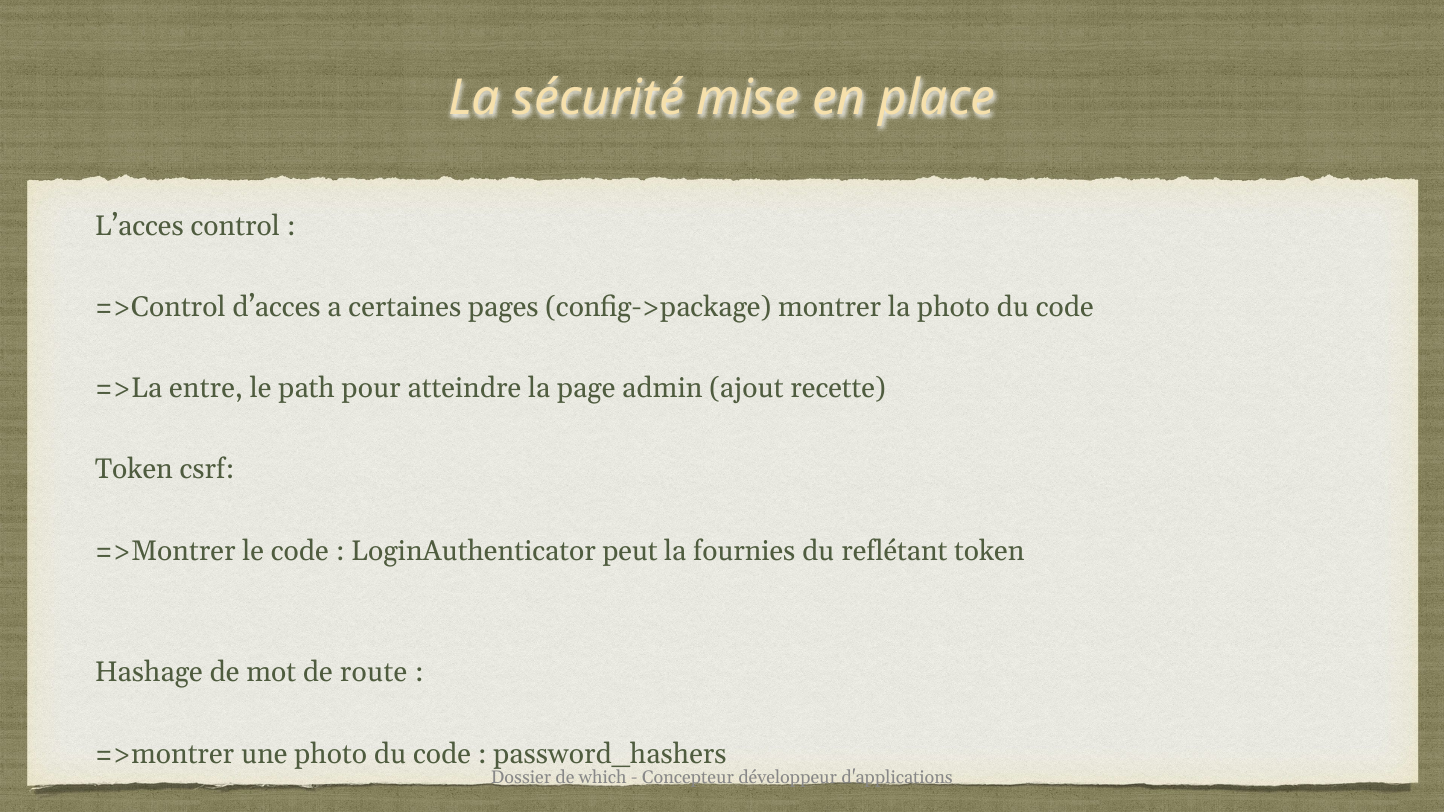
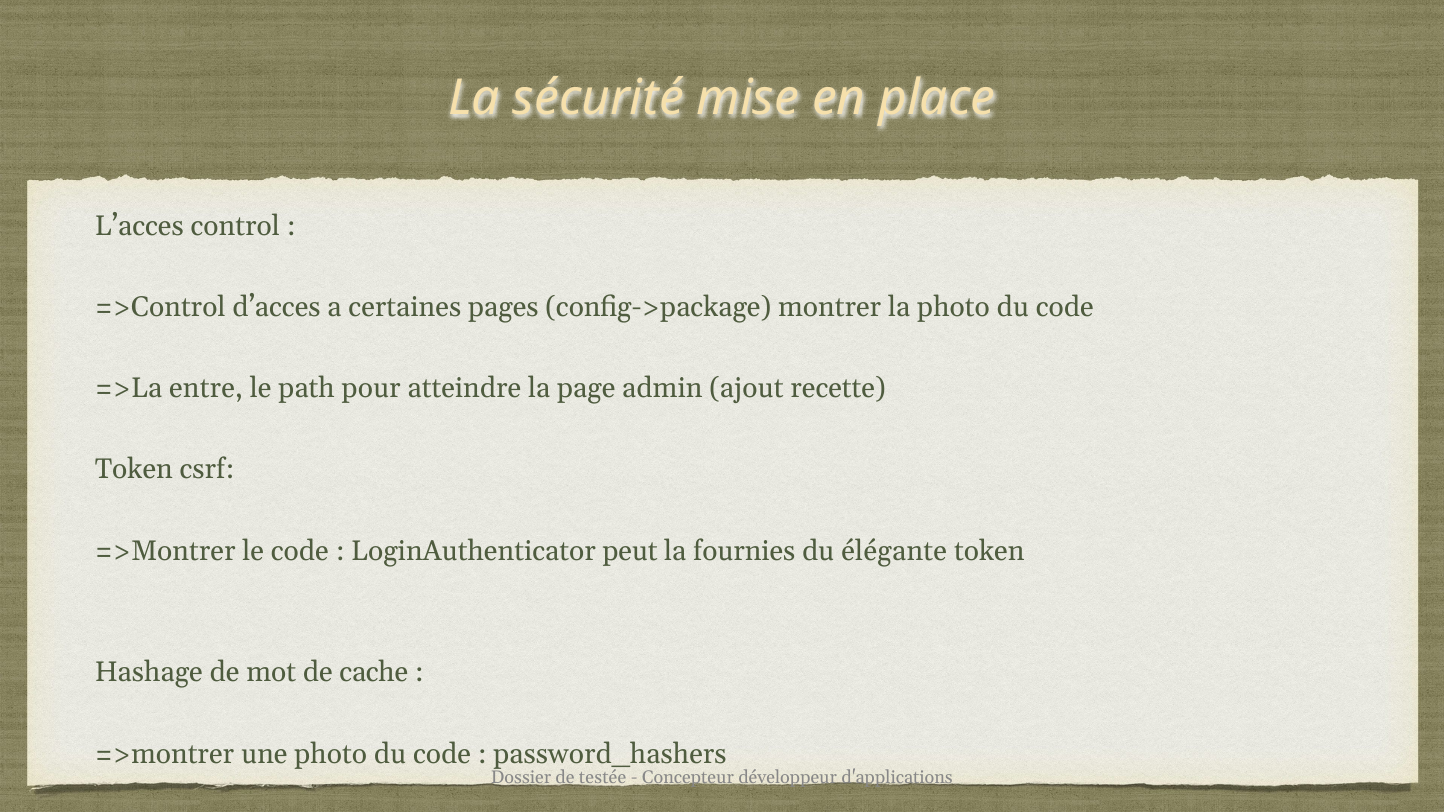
reflétant: reflétant -> élégante (894, 551)
route: route -> cache (374, 673)
which: which -> testée (603, 778)
